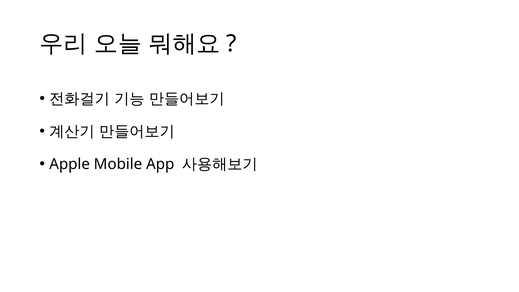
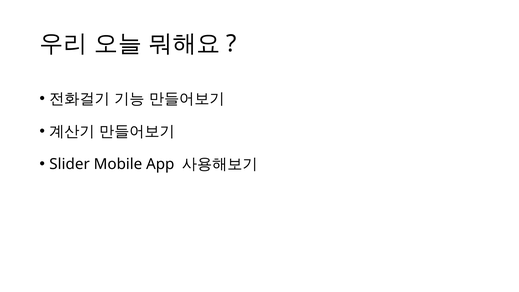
Apple: Apple -> Slider (70, 164)
